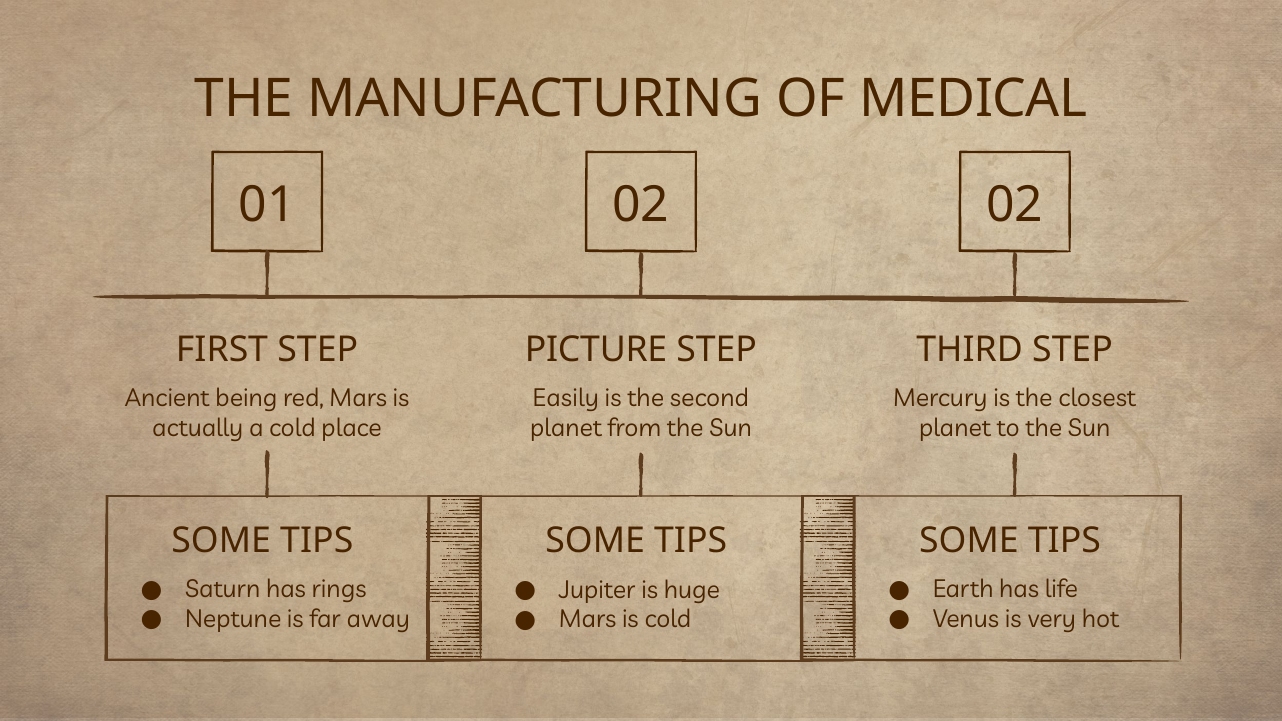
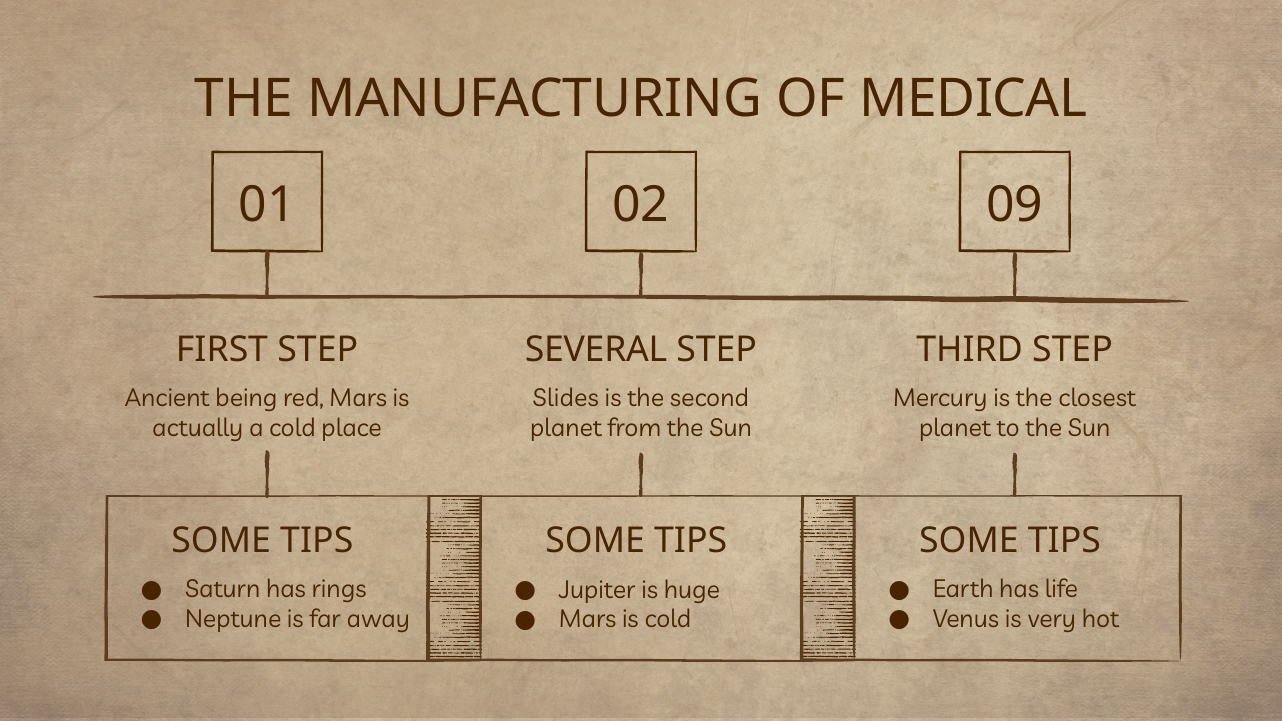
02 02: 02 -> 09 (1015, 205)
PICTURE: PICTURE -> SEVERAL (596, 350)
Easily: Easily -> Slides (566, 399)
